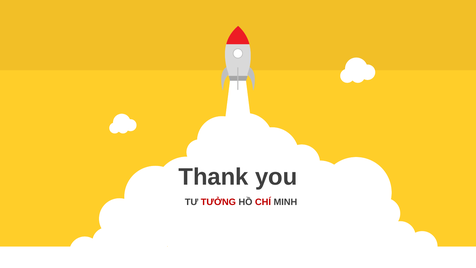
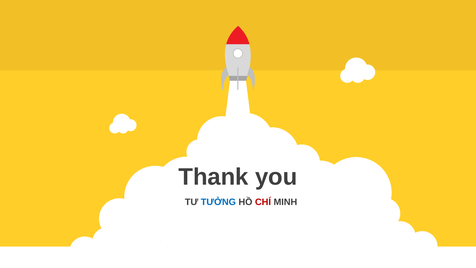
TƯỞNG colour: red -> blue (218, 202)
